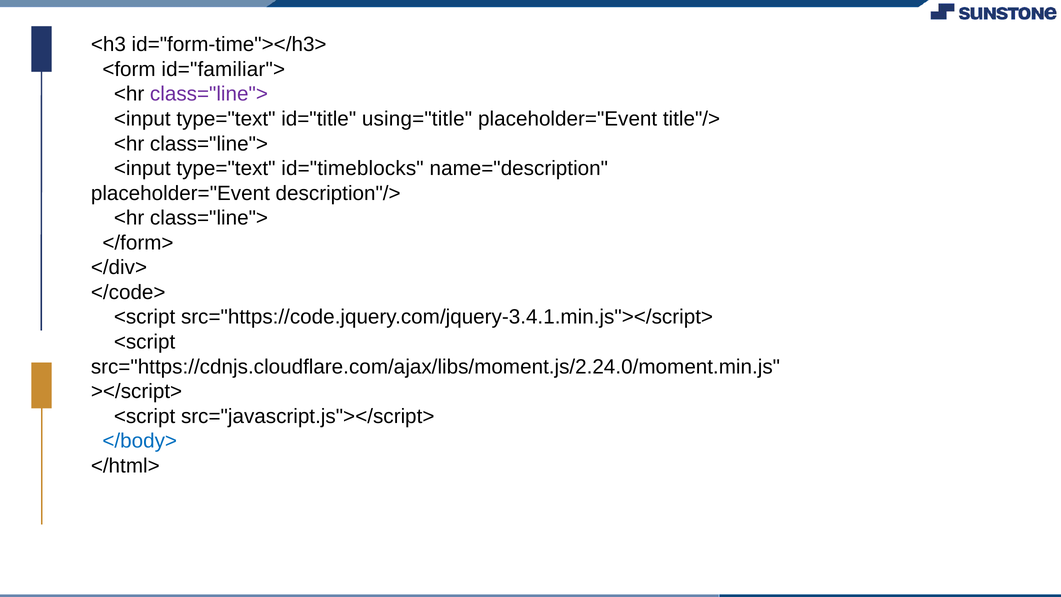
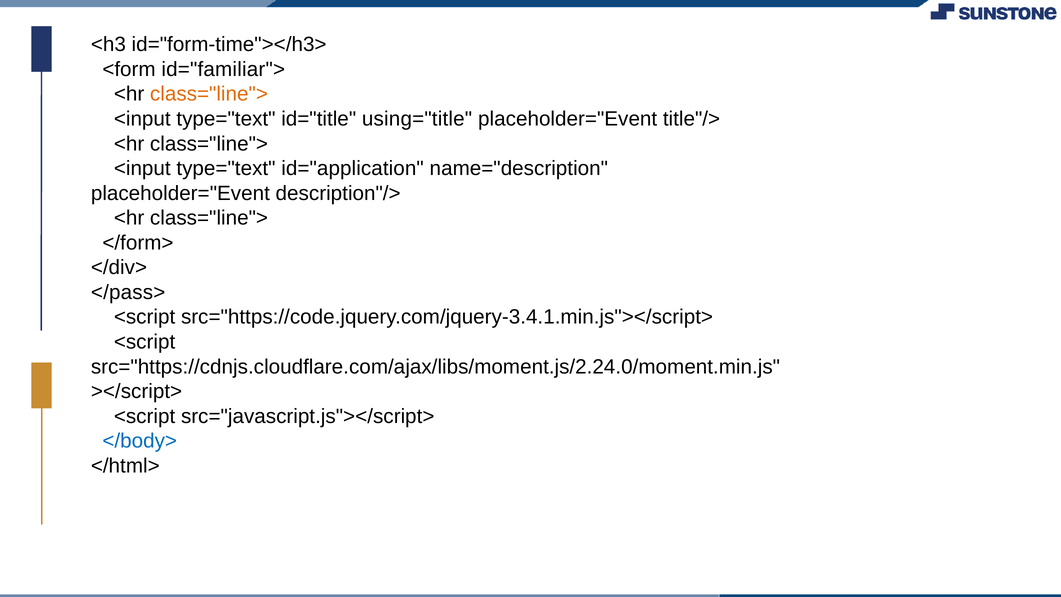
class="line"> colour: purple -> orange (209, 94)
id="timeblocks: id="timeblocks -> id="application (353, 168)
</code>: </code> -> </pass> (128, 292)
